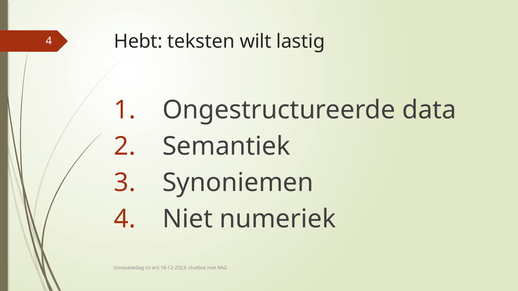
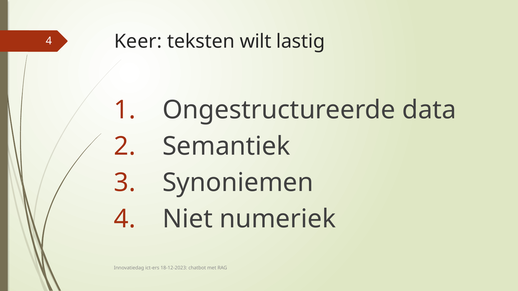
Hebt: Hebt -> Keer (138, 41)
